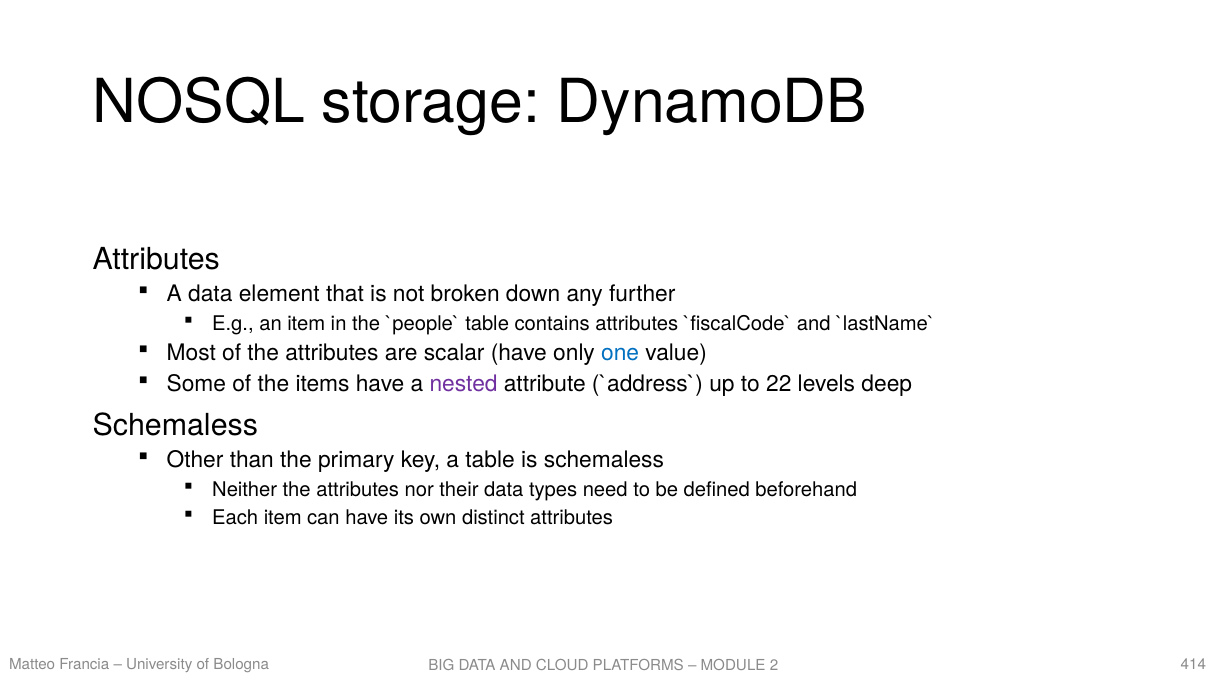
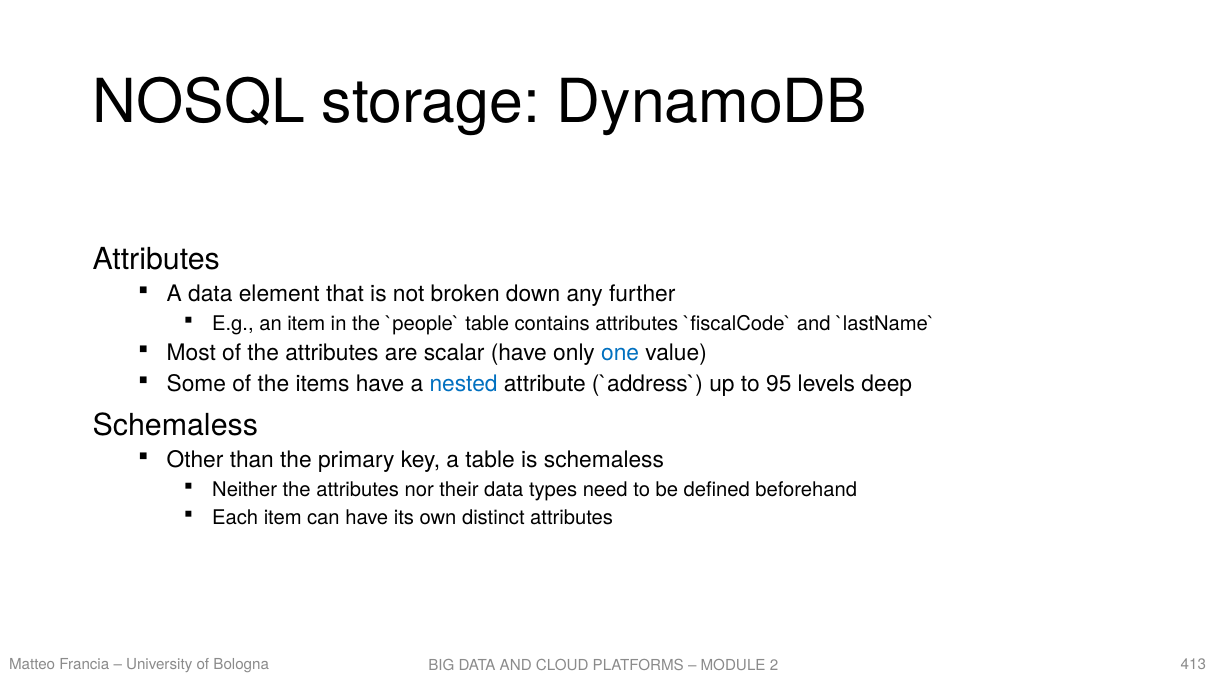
nested colour: purple -> blue (464, 384)
22: 22 -> 95 (779, 384)
414: 414 -> 413 (1193, 665)
